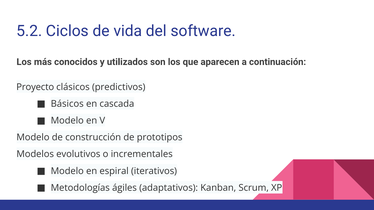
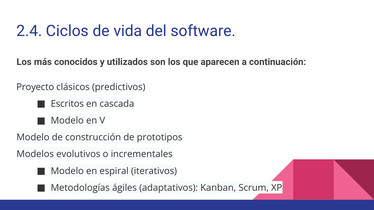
5.2: 5.2 -> 2.4 (29, 31)
Básicos: Básicos -> Escritos (67, 104)
